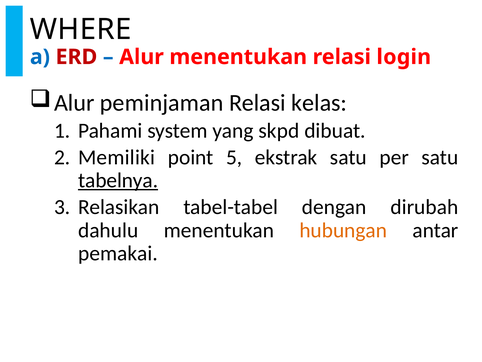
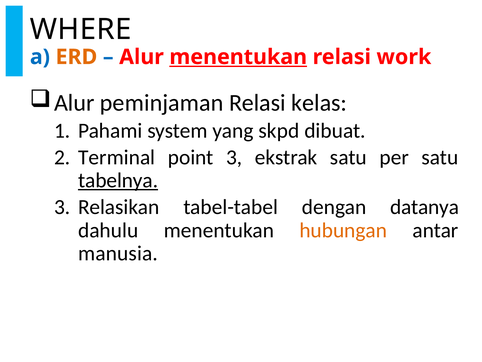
ERD colour: red -> orange (76, 57)
menentukan underline: none -> present (238, 57)
login: login -> work (404, 57)
Memiliki: Memiliki -> Terminal (117, 157)
point 5: 5 -> 3 (234, 157)
dirubah: dirubah -> datanya (425, 207)
pemakai: pemakai -> manusia (118, 253)
